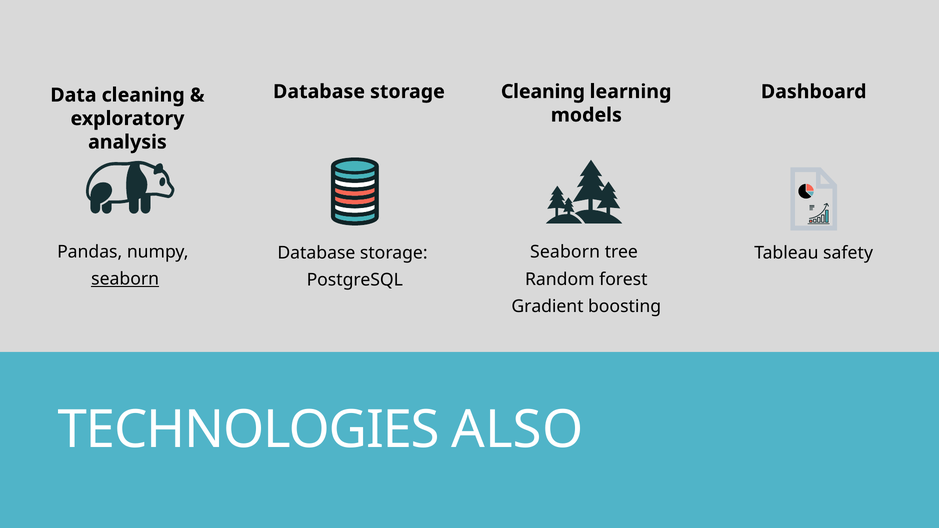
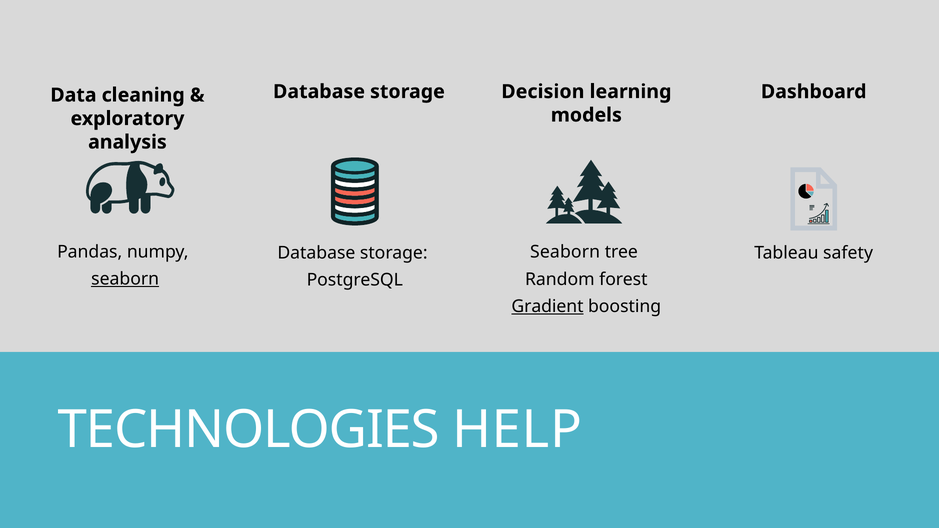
storage Cleaning: Cleaning -> Decision (543, 92)
Gradient underline: none -> present (547, 307)
ALSO: ALSO -> HELP (517, 430)
